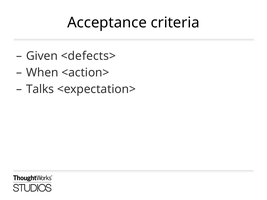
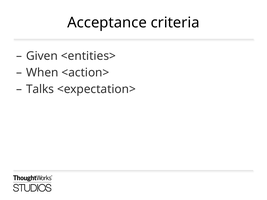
<defects>: <defects> -> <entities> (88, 56)
